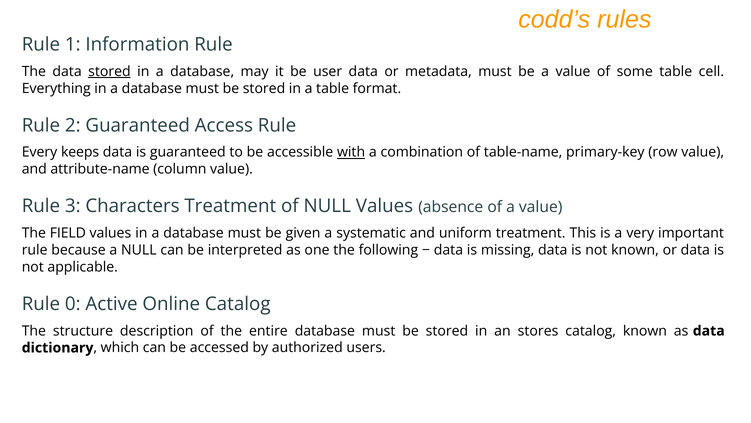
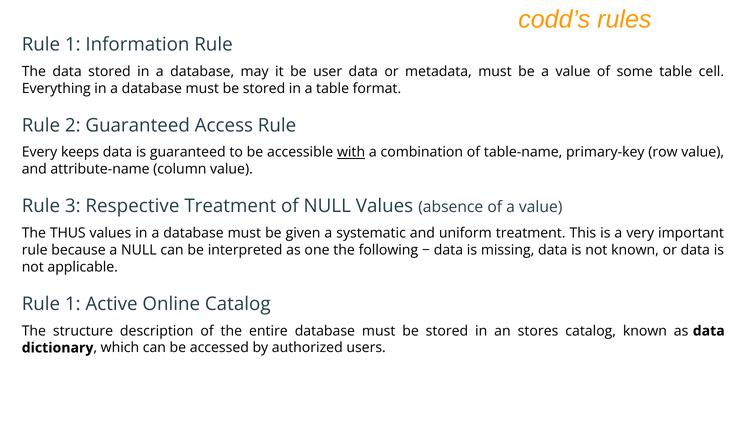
stored underline: present -> none (109, 71)
Characters: Characters -> Respective (132, 206)
FIELD: FIELD -> THUS (68, 233)
0: 0 -> 1 (73, 304)
